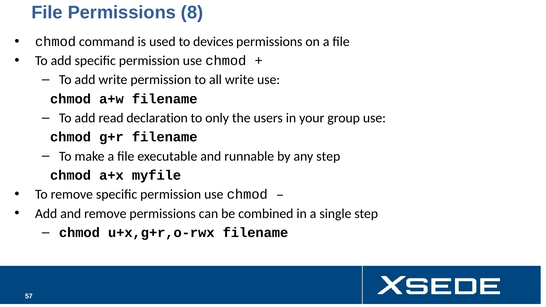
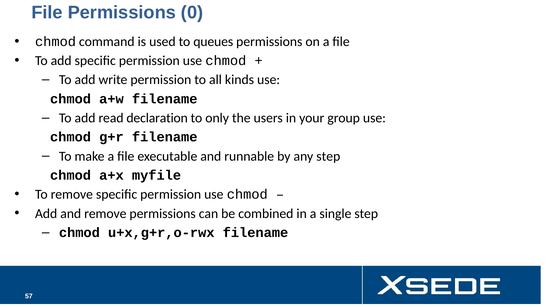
8: 8 -> 0 (192, 13)
devices: devices -> queues (213, 42)
all write: write -> kinds (240, 80)
